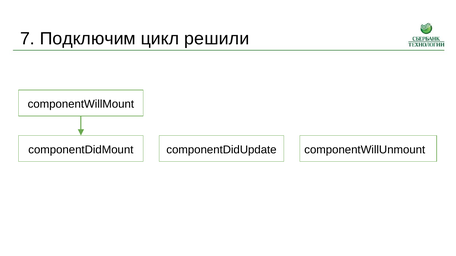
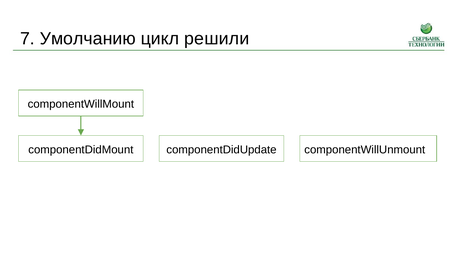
Подключим: Подключим -> Умолчанию (88, 39)
